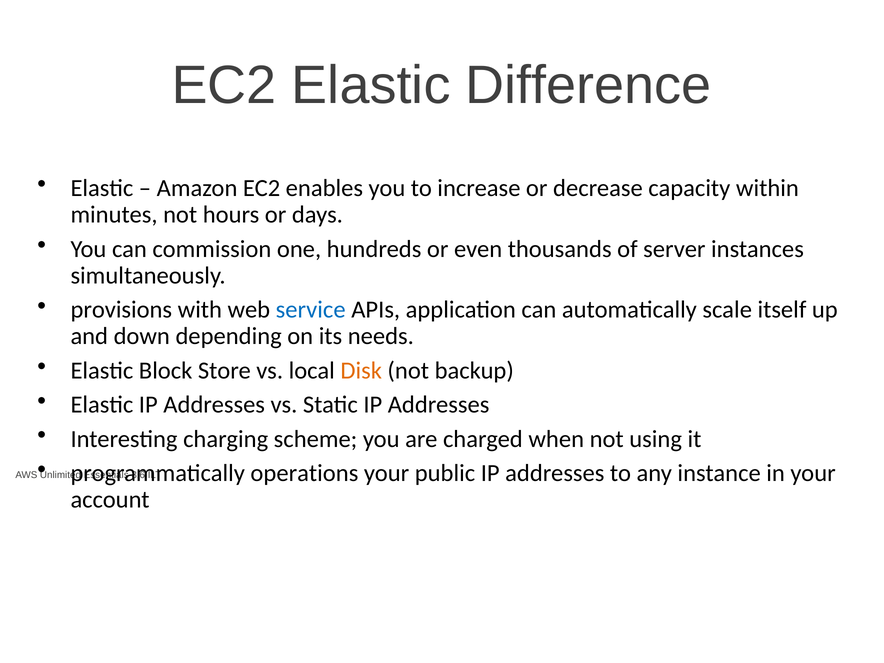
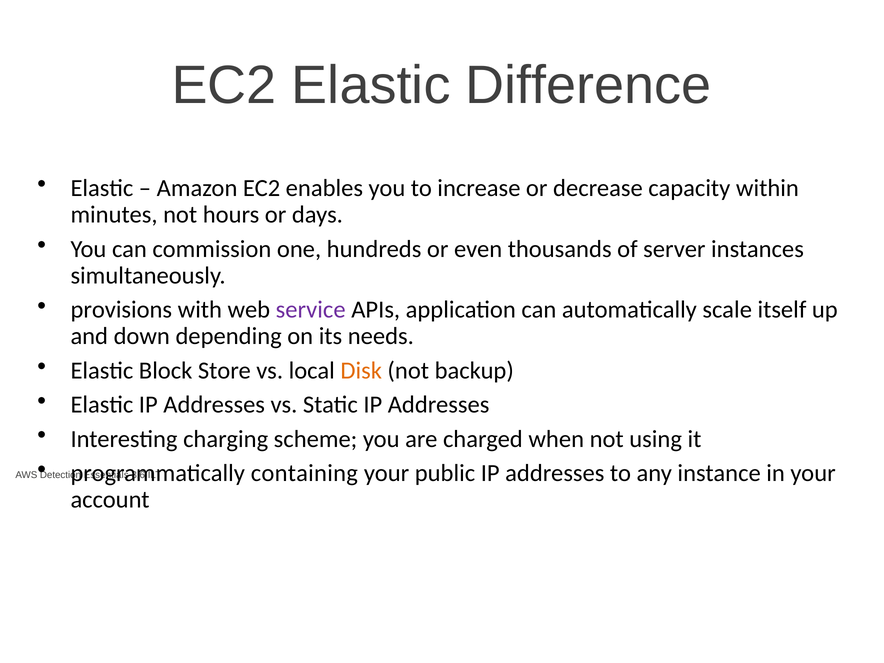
service colour: blue -> purple (311, 310)
operations: operations -> containing (304, 473)
Unlimited: Unlimited -> Detection (60, 475)
